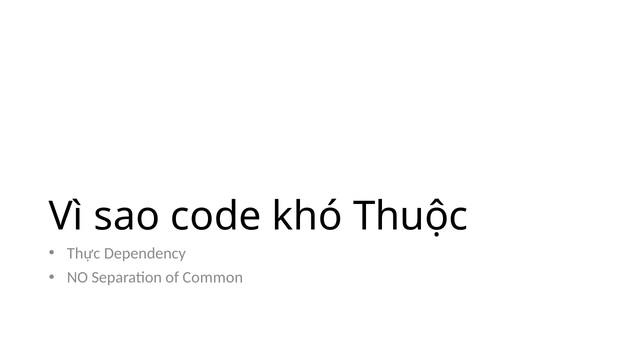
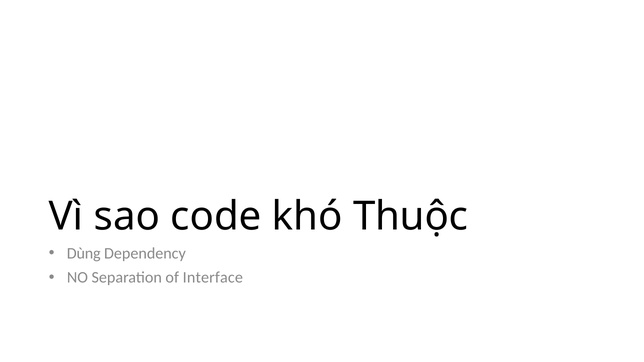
Thực: Thực -> Dùng (84, 253)
Common: Common -> Interface (213, 278)
